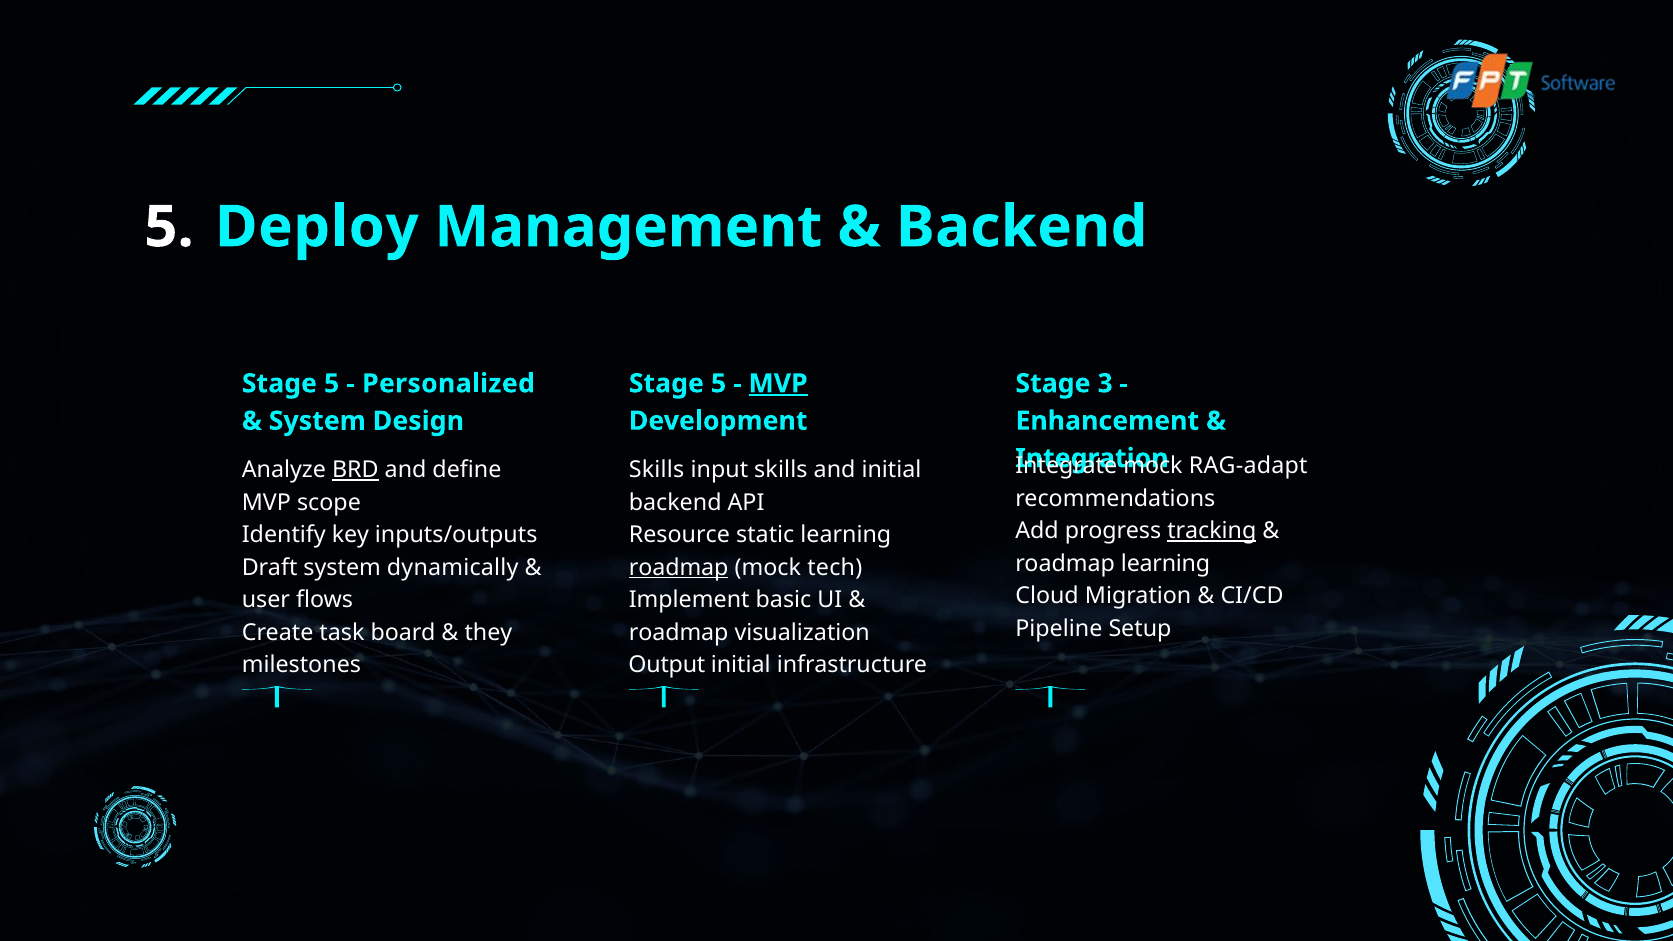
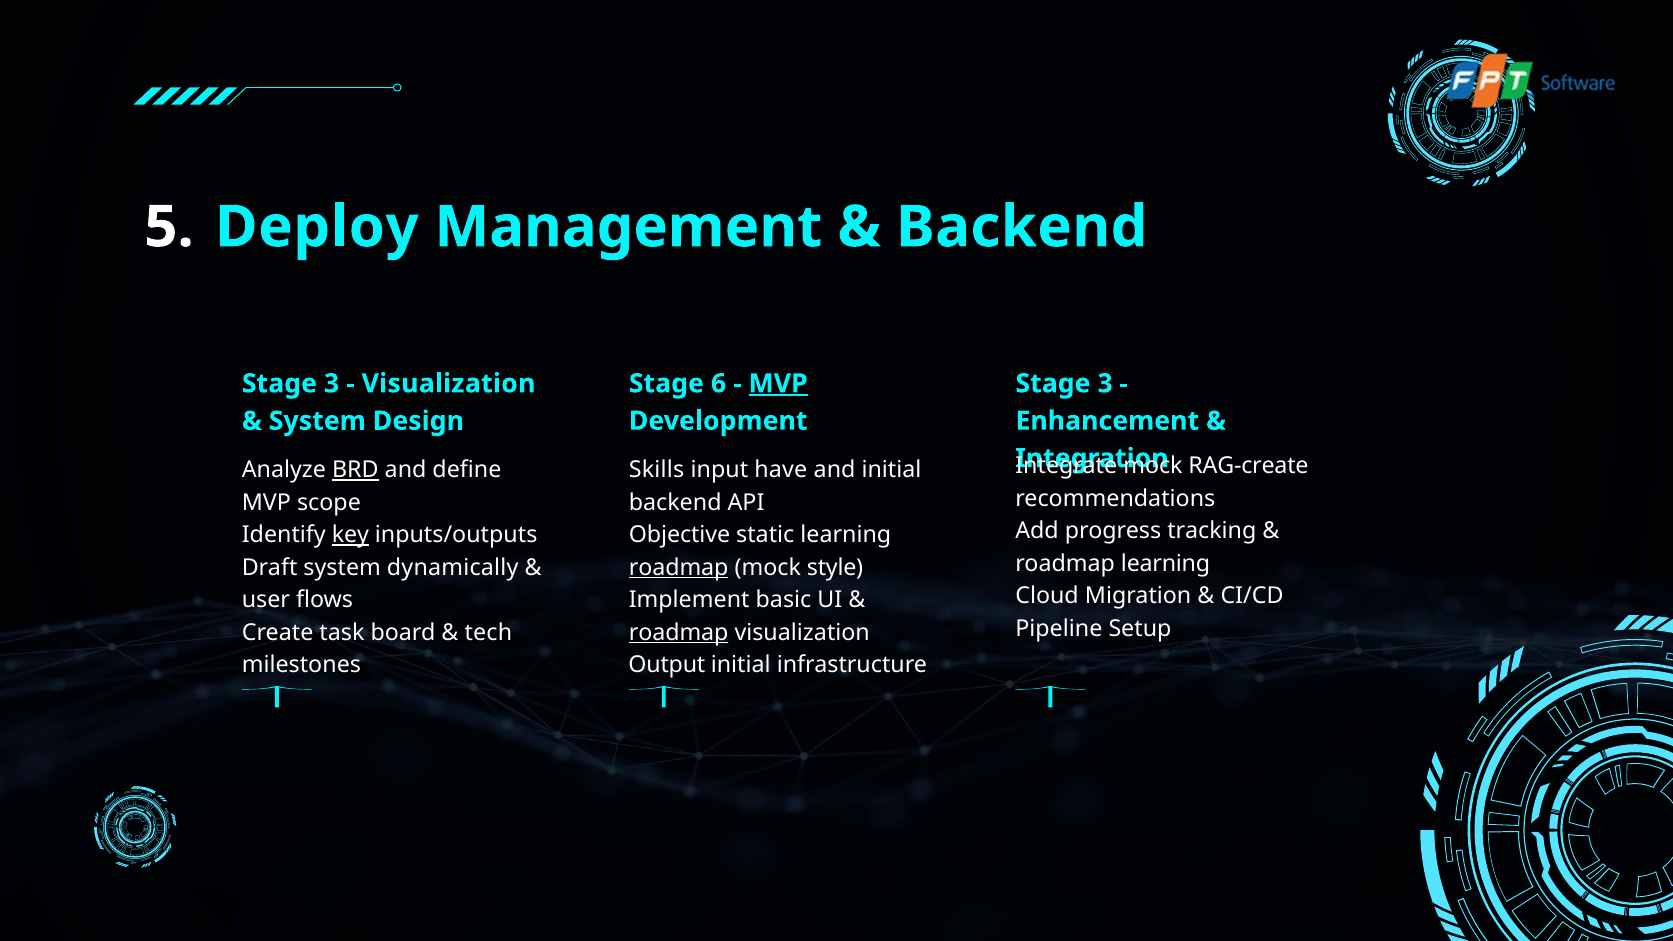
5: 5 -> 3 (332, 384)
Personalized: Personalized -> Visualization (449, 384)
5: 5 -> 6 (719, 384)
RAG-adapt: RAG-adapt -> RAG-create (1248, 466)
input skills: skills -> have (781, 470)
tracking underline: present -> none (1212, 531)
key underline: none -> present (350, 535)
Resource: Resource -> Objective (679, 535)
tech: tech -> style (835, 568)
they: they -> tech (488, 633)
roadmap underline: none -> present (679, 633)
